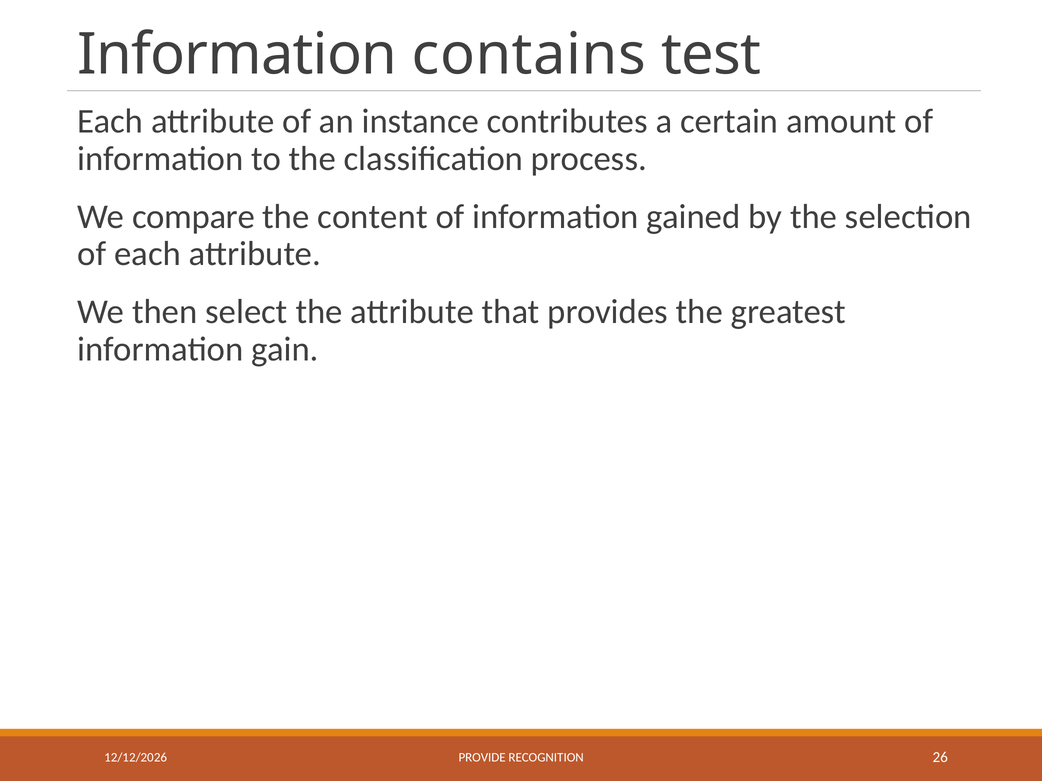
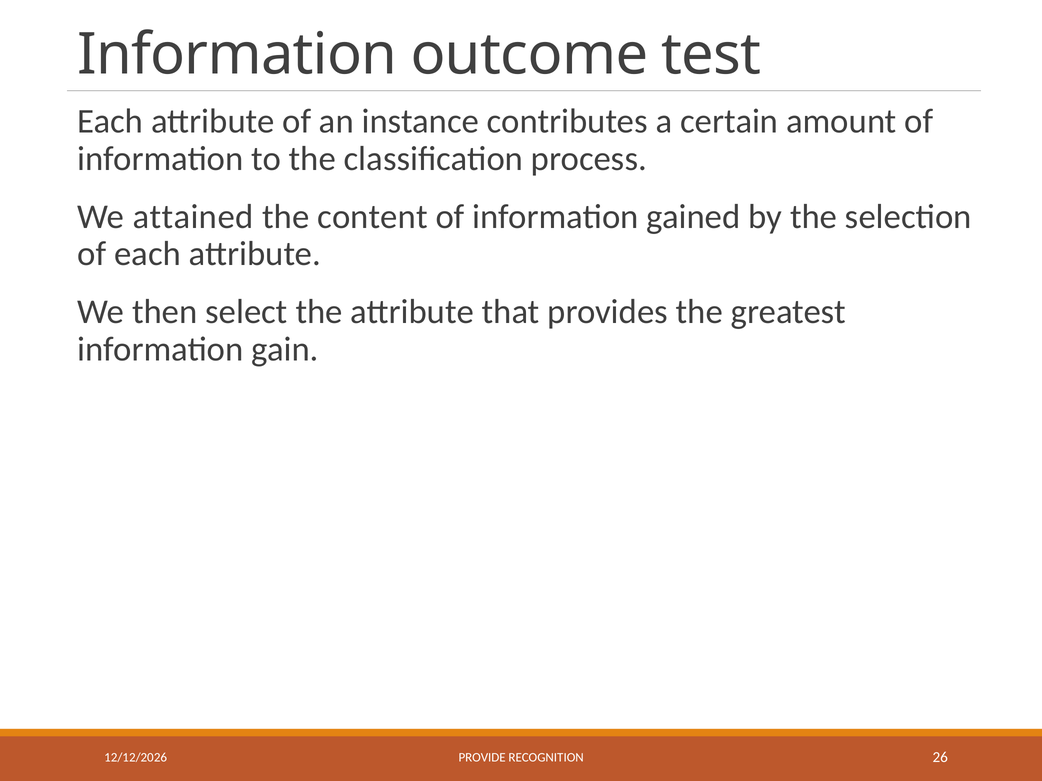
contains: contains -> outcome (529, 55)
compare: compare -> attained (193, 217)
